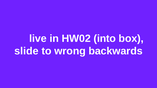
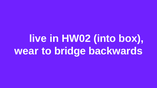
slide: slide -> wear (26, 51)
wrong: wrong -> bridge (70, 51)
